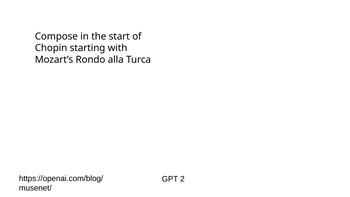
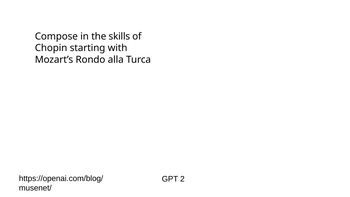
start: start -> skills (119, 36)
